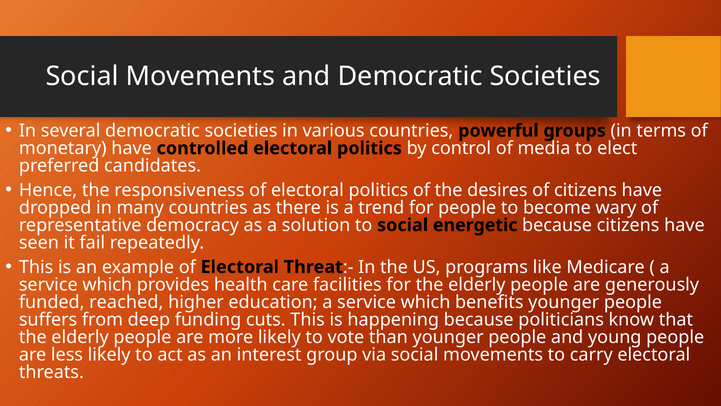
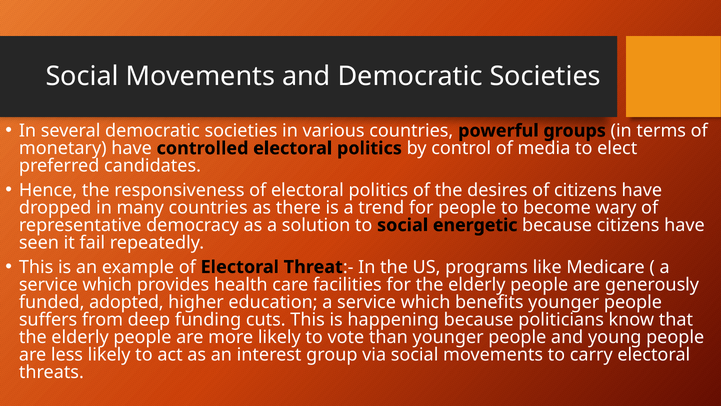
reached: reached -> adopted (126, 302)
